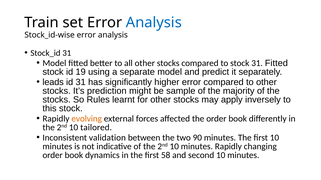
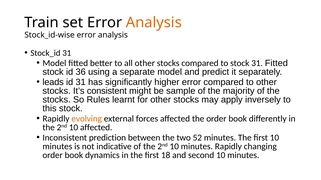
Analysis colour: blue -> orange (154, 23)
19: 19 -> 36 (81, 72)
prediction: prediction -> consistent (107, 91)
10 tailored: tailored -> affected (96, 128)
validation: validation -> prediction (107, 138)
90: 90 -> 52 (197, 138)
58: 58 -> 18 (166, 156)
